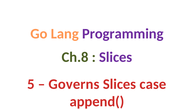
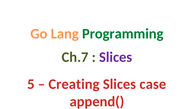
Programming colour: purple -> green (123, 34)
Ch.8: Ch.8 -> Ch.7 (75, 57)
Governs: Governs -> Creating (74, 84)
